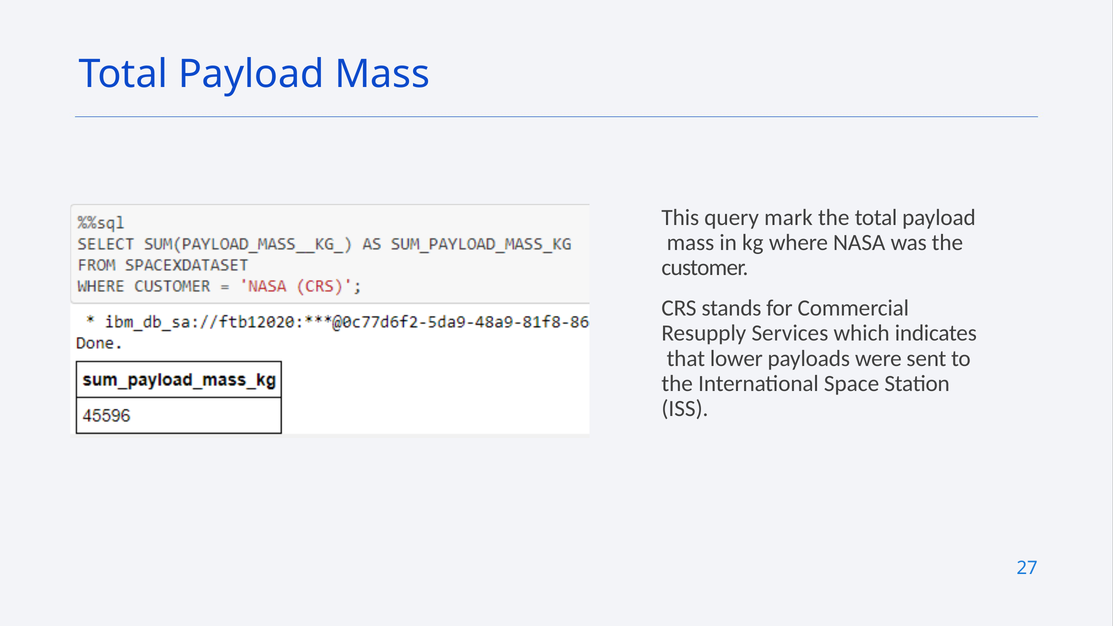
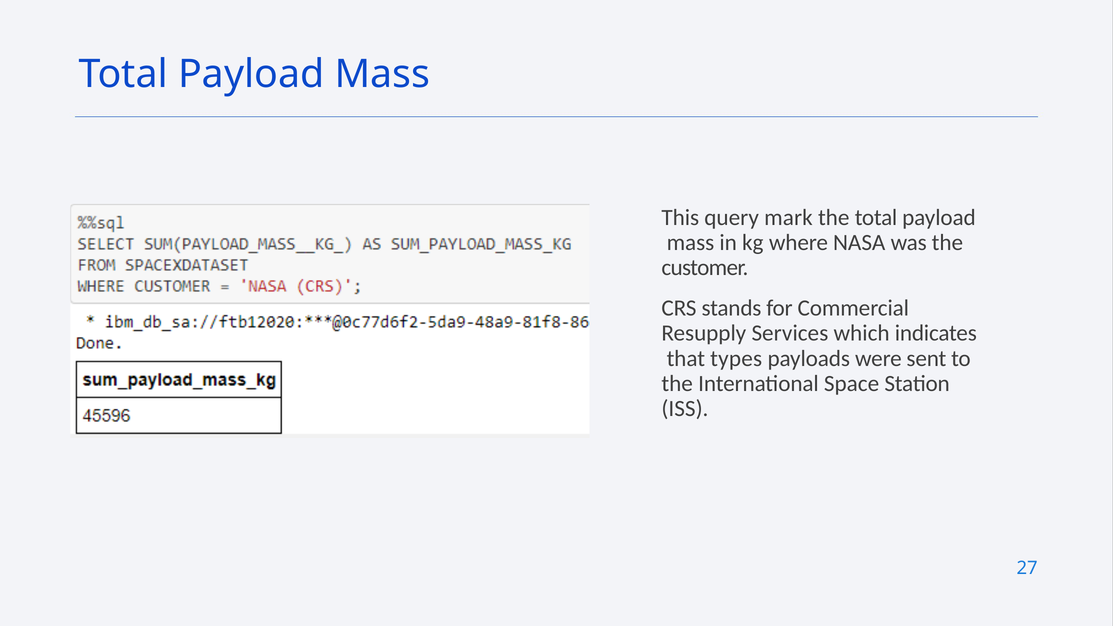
lower: lower -> types (736, 358)
